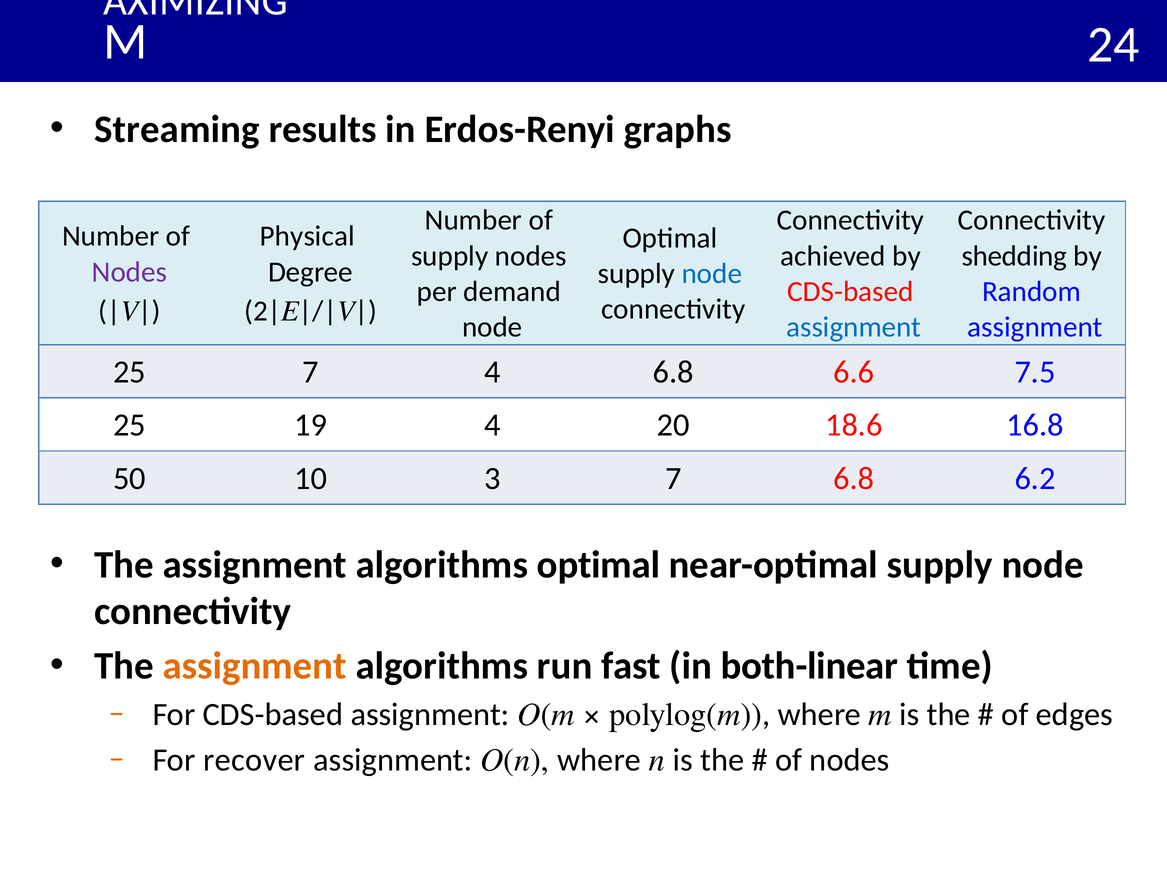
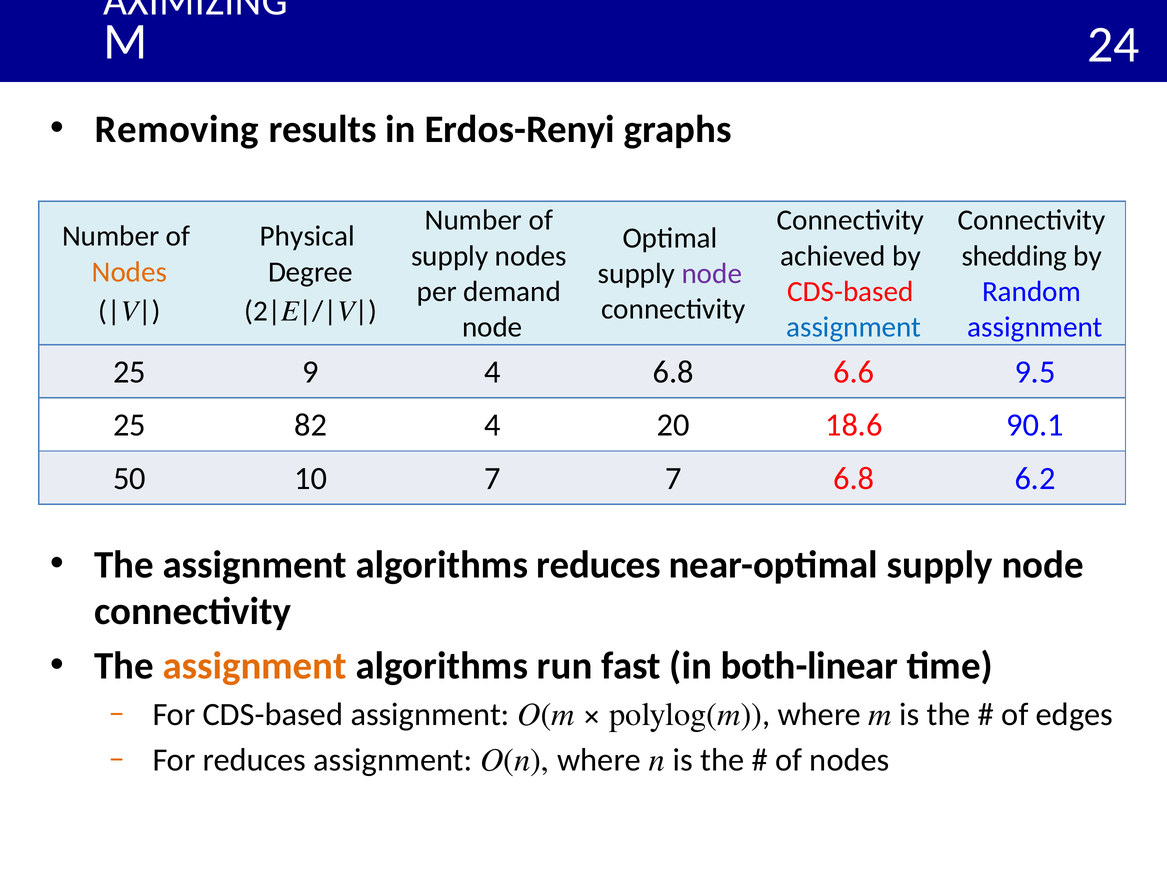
Streaming: Streaming -> Removing (177, 129)
Nodes colour: purple -> orange (129, 272)
node colour: blue -> purple (712, 274)
25 7: 7 -> 9 (311, 372)
7.5: 7.5 -> 9.5 (1035, 372)
19: 19 -> 82 (311, 425)
16.8: 16.8 -> 90.1 (1035, 425)
10 3: 3 -> 7 (492, 478)
algorithms optimal: optimal -> reduces (599, 565)
For recover: recover -> reduces (254, 760)
